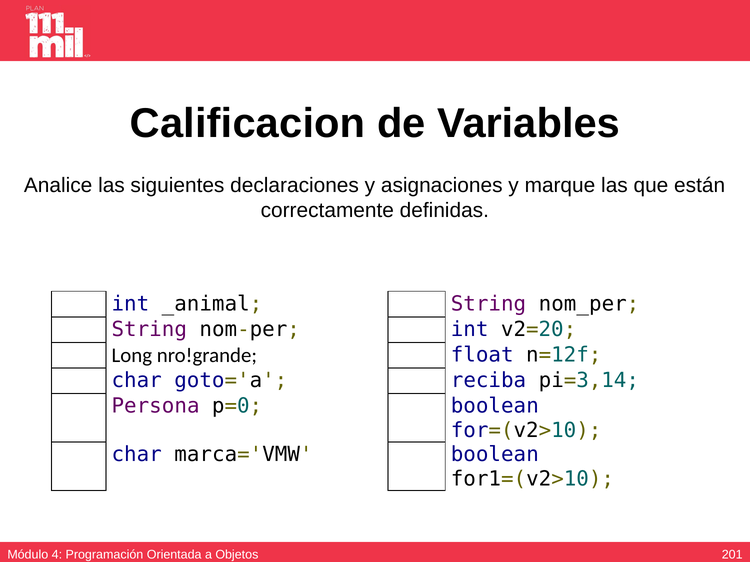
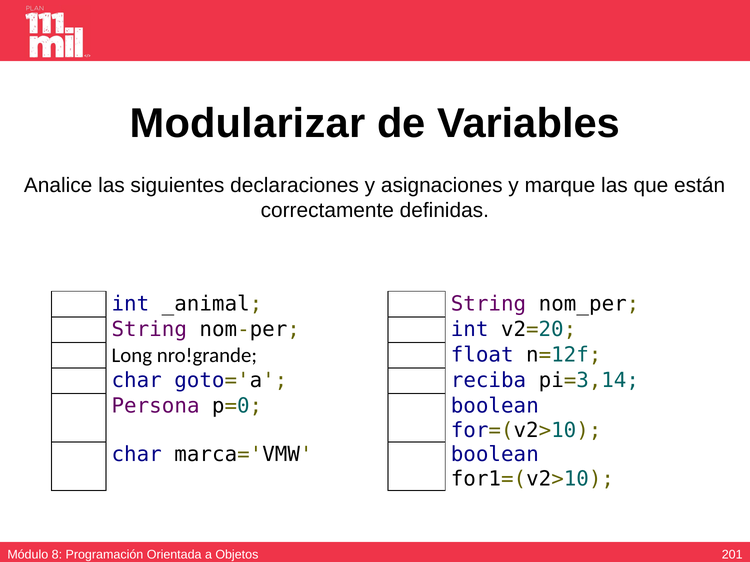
Calificacion: Calificacion -> Modularizar (248, 124)
4: 4 -> 8 (57, 555)
